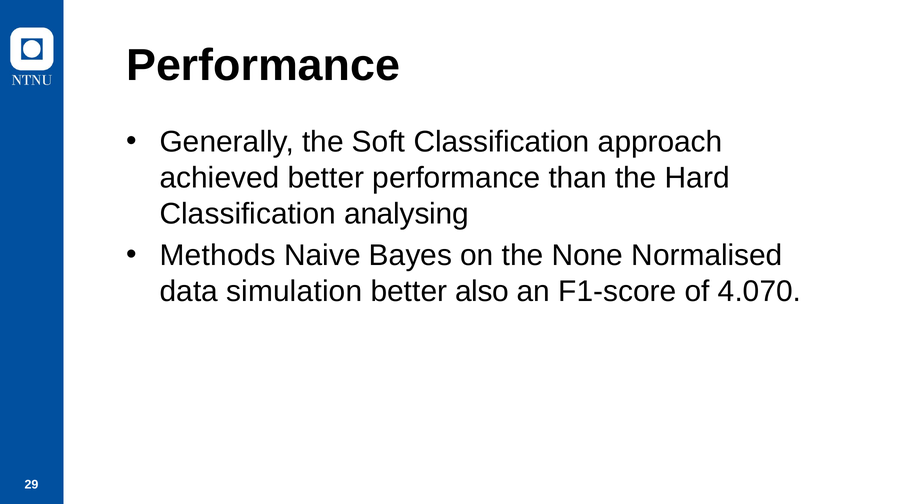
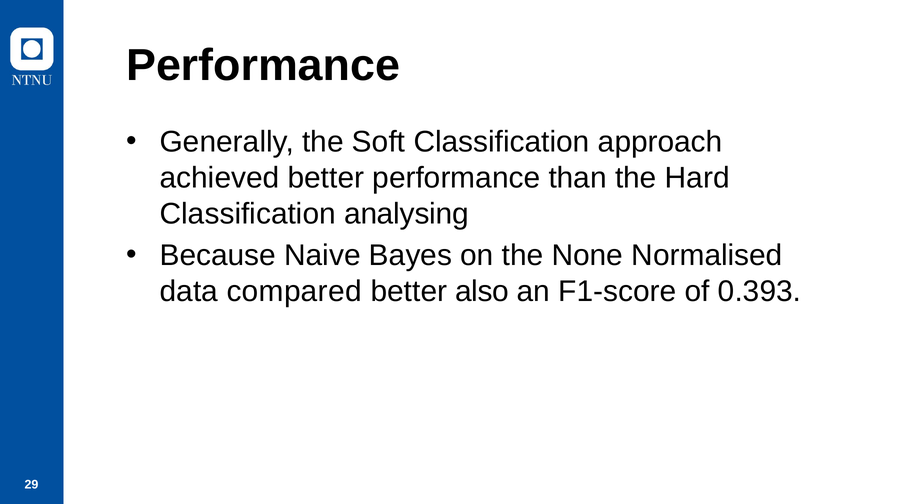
Methods: Methods -> Because (218, 256)
simulation: simulation -> compared (294, 292)
4.070: 4.070 -> 0.393 (760, 292)
